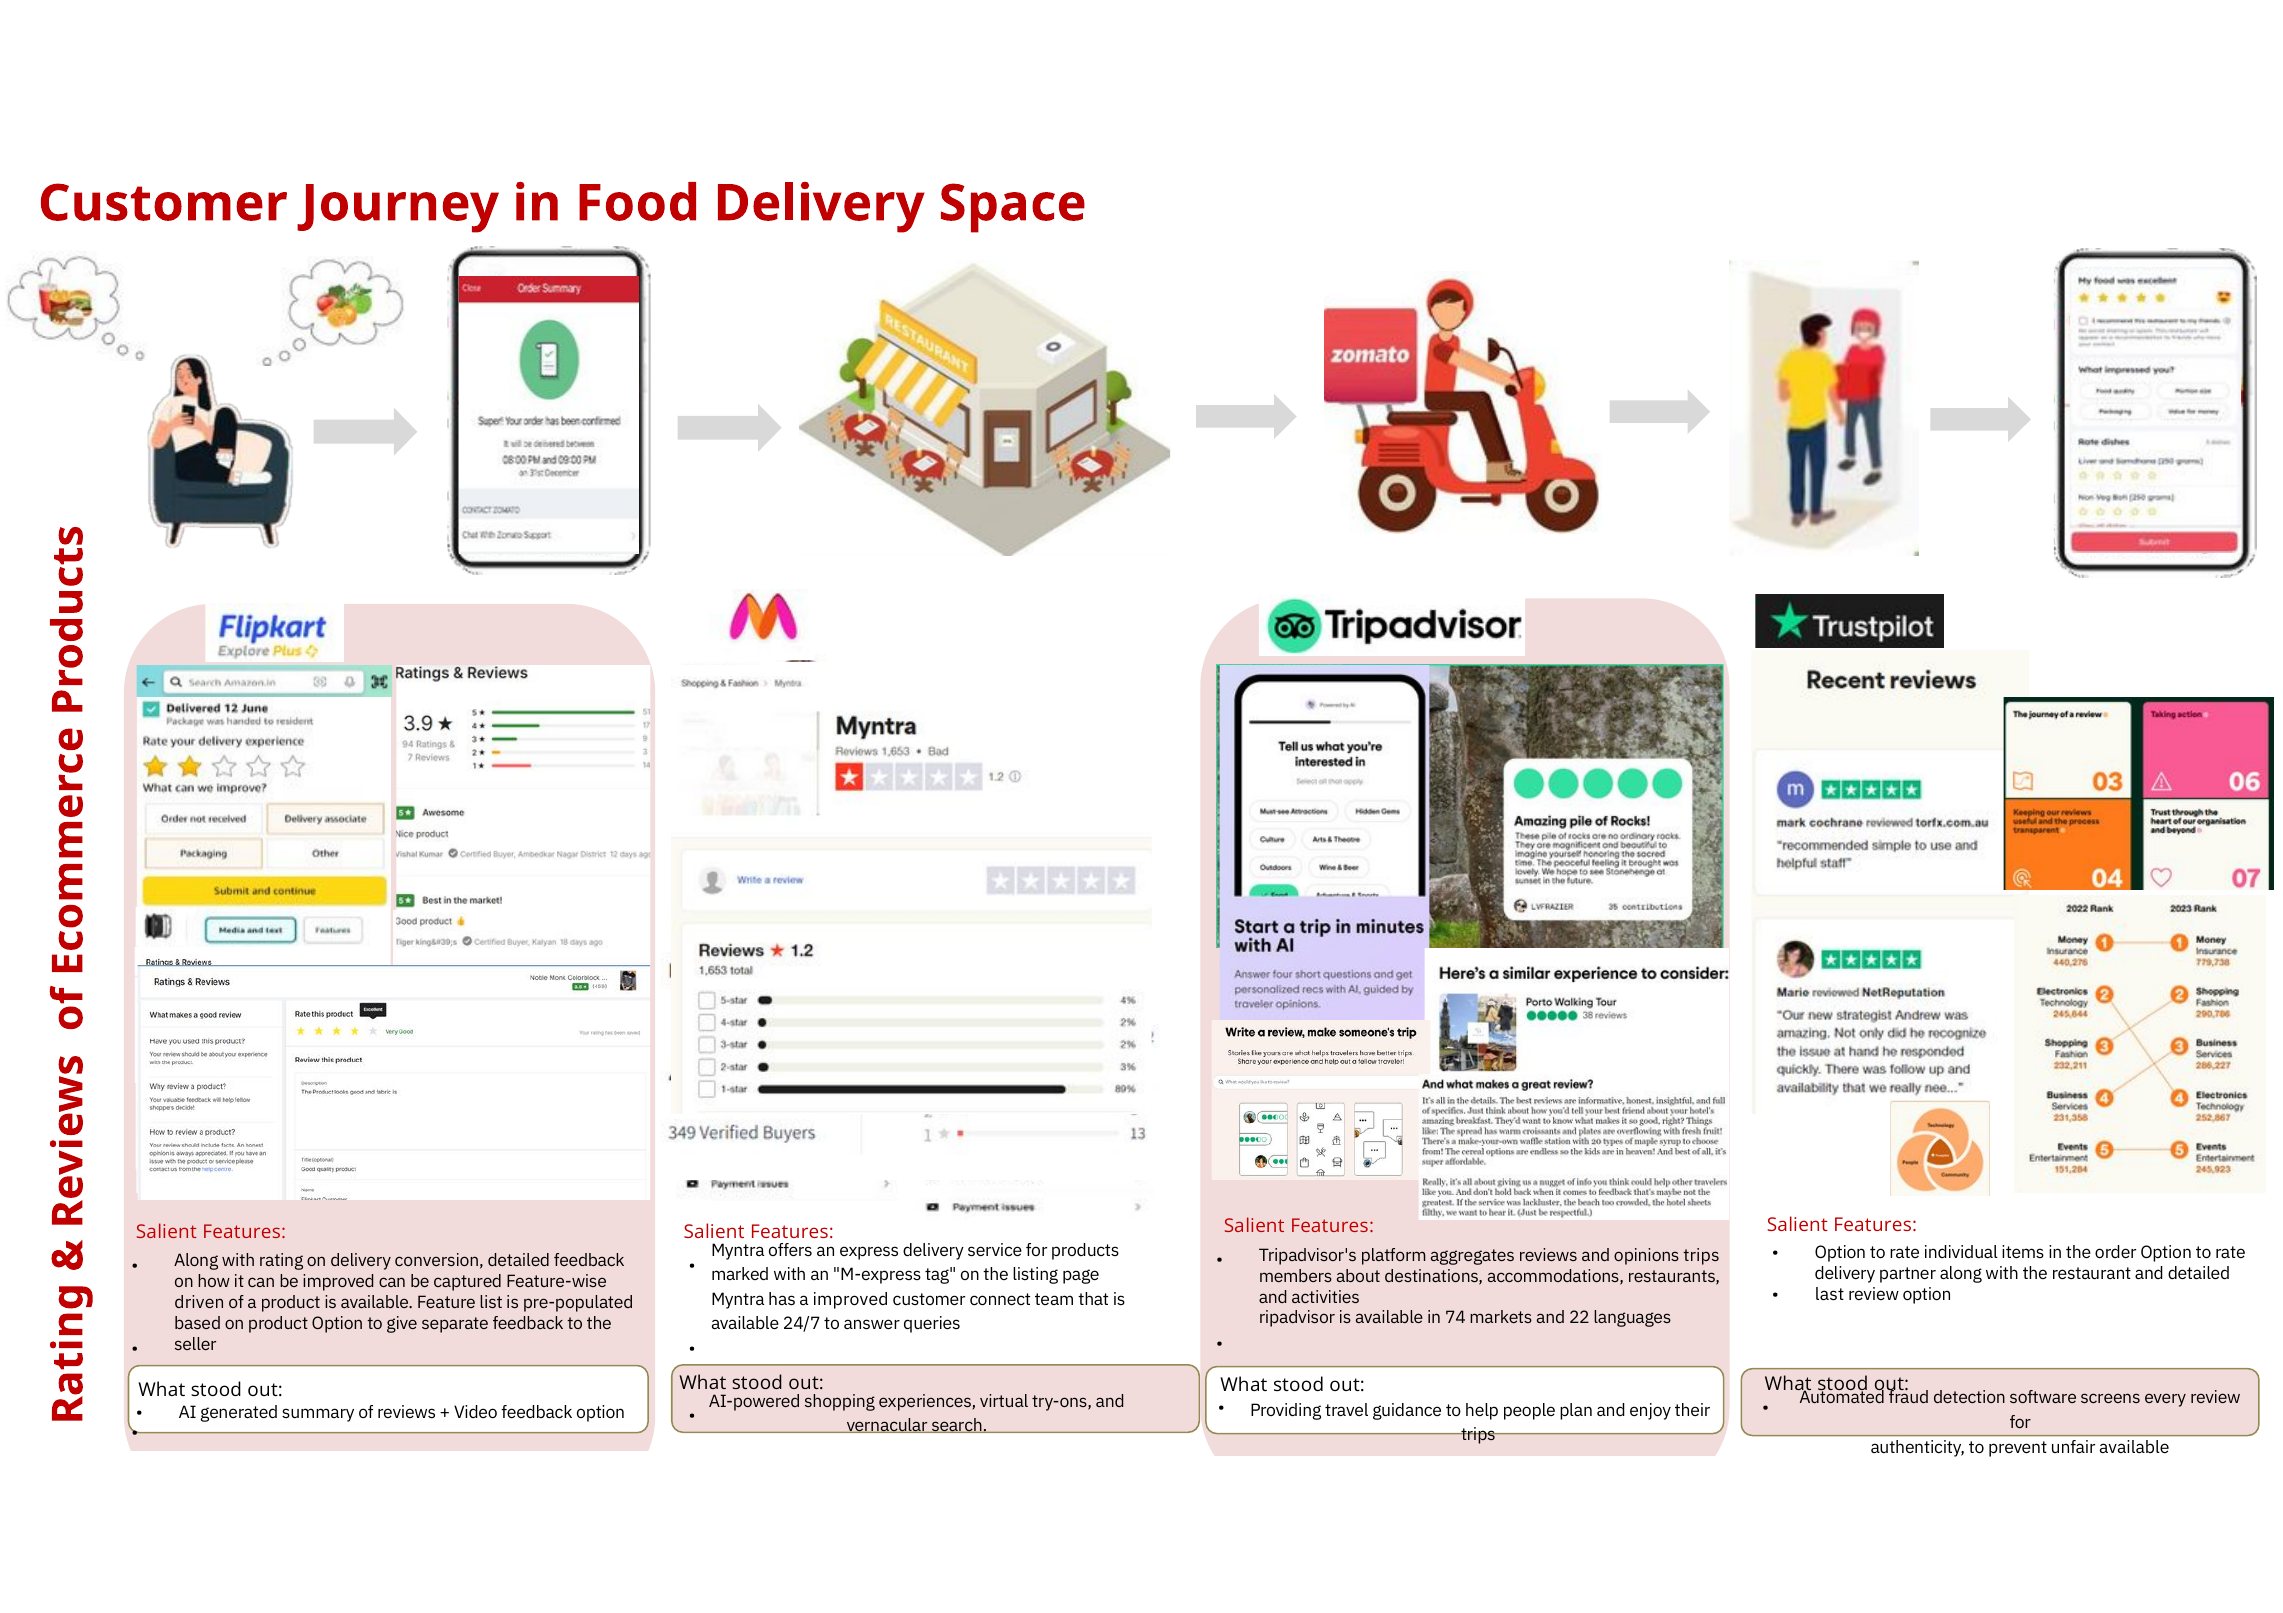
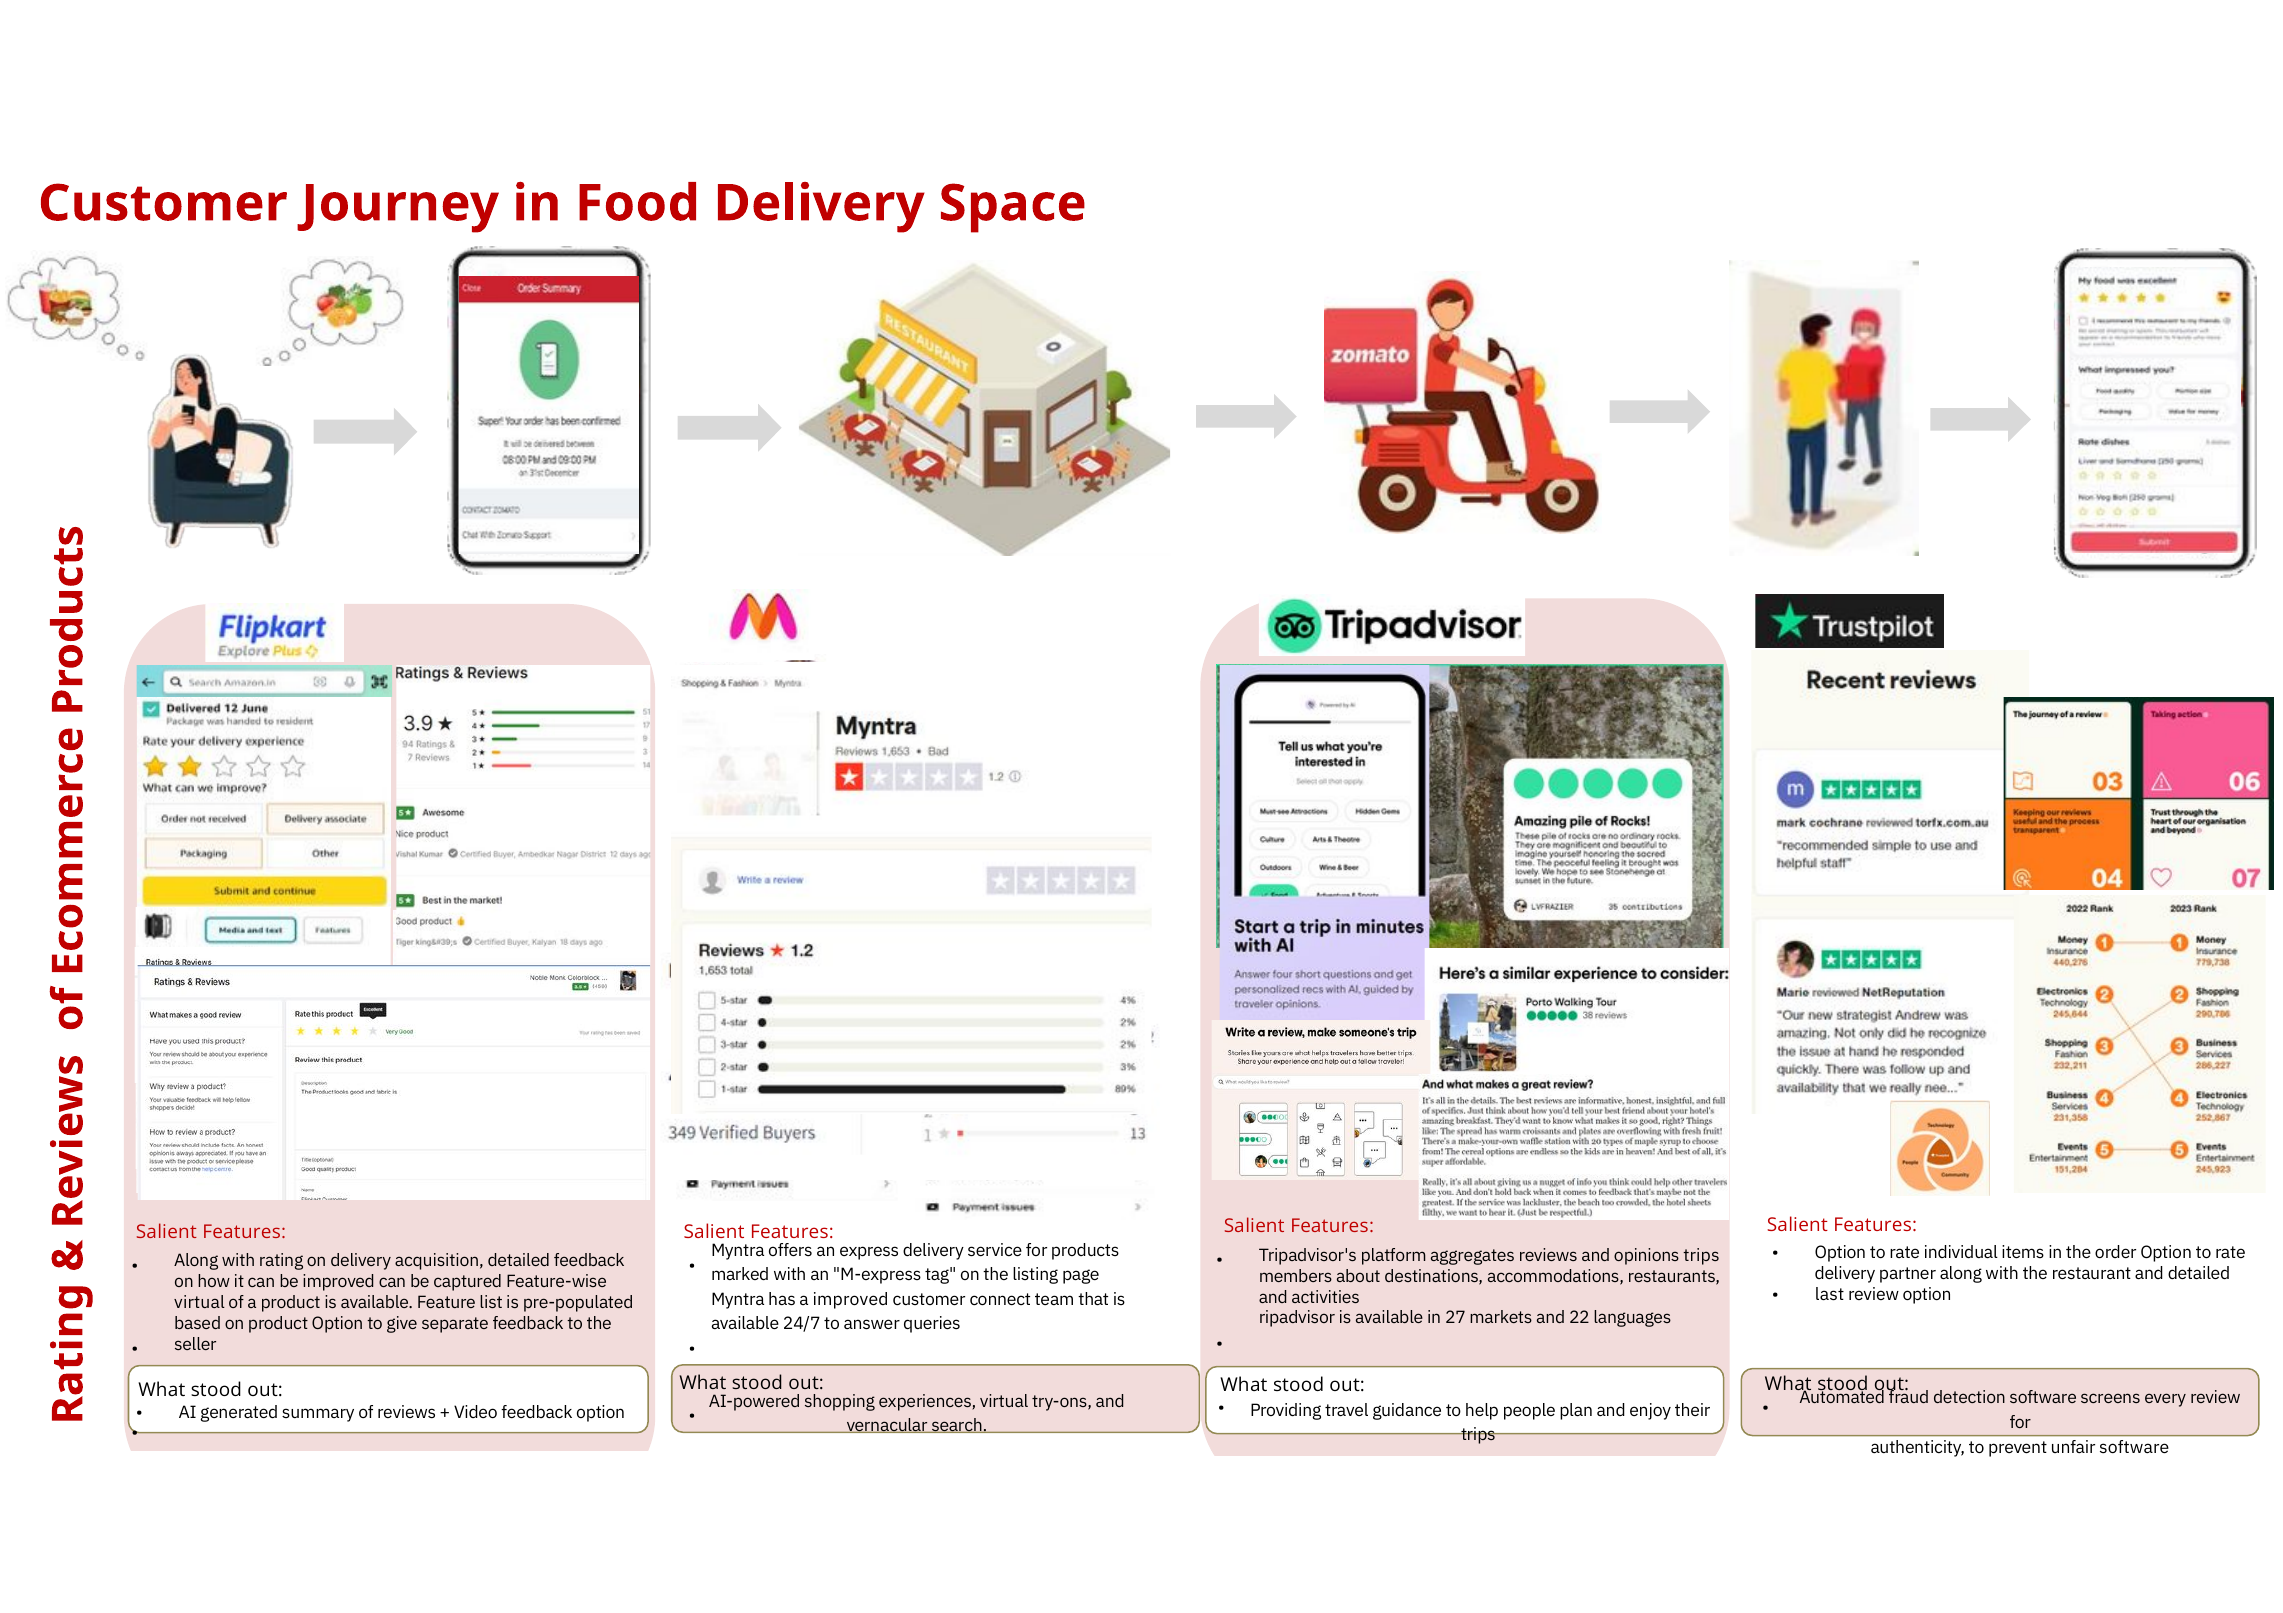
conversion: conversion -> acquisition (439, 1261)
driven: driven -> virtual (200, 1303)
74: 74 -> 27 (1456, 1318)
unfair available: available -> software (2134, 1448)
